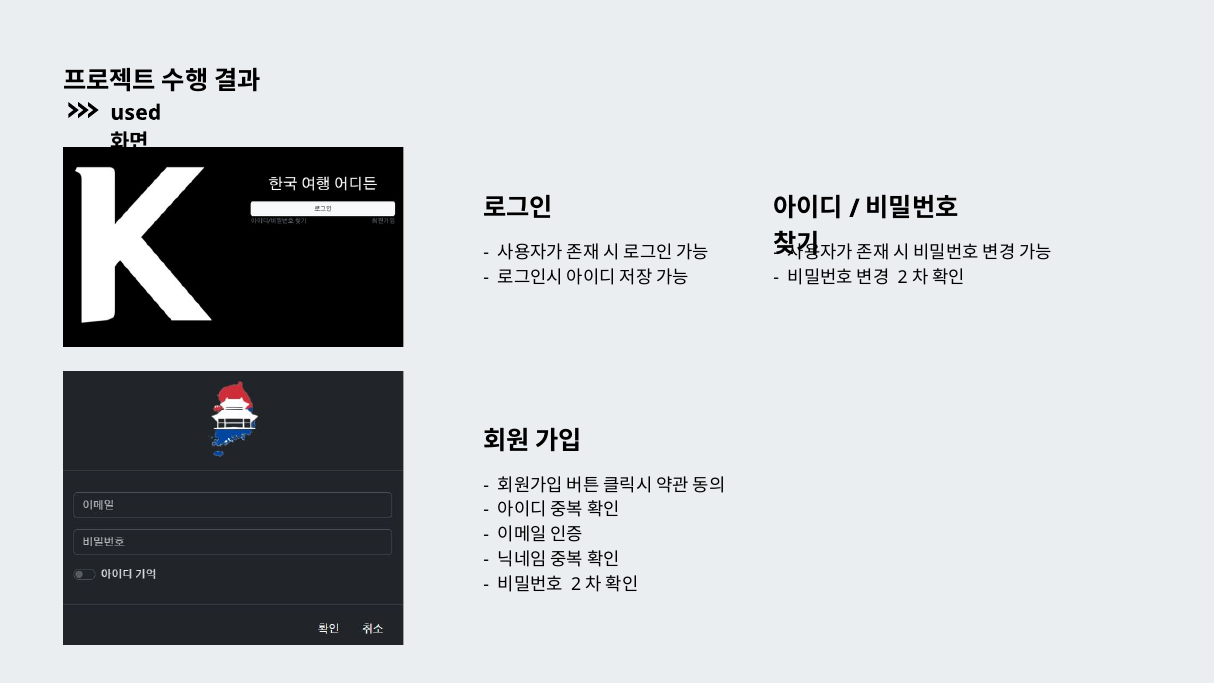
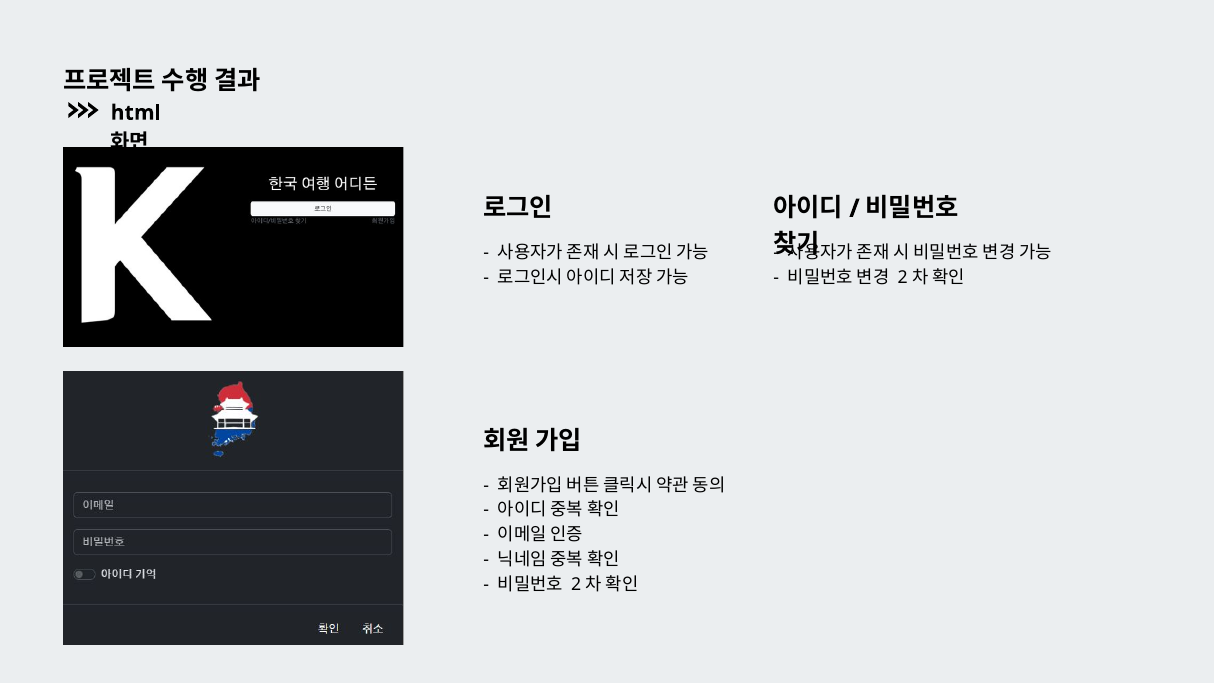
used: used -> html (136, 113)
